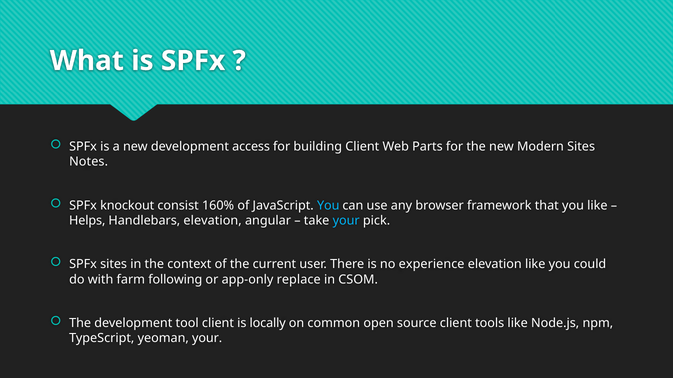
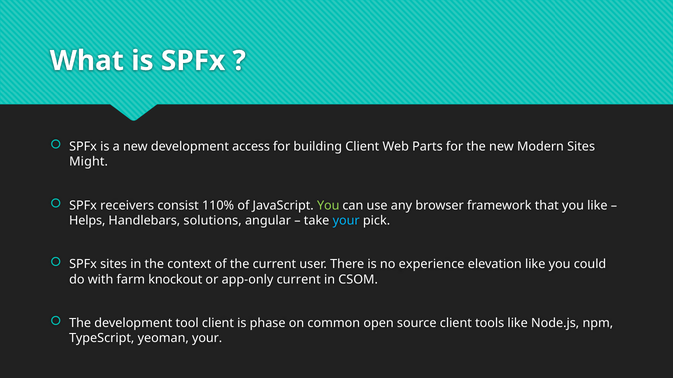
Notes: Notes -> Might (89, 162)
knockout: knockout -> receivers (127, 206)
160%: 160% -> 110% (218, 206)
You colour: light blue -> light green (328, 206)
Handlebars elevation: elevation -> solutions (213, 221)
following: following -> knockout (175, 280)
app-only replace: replace -> current (299, 280)
locally: locally -> phase (268, 324)
